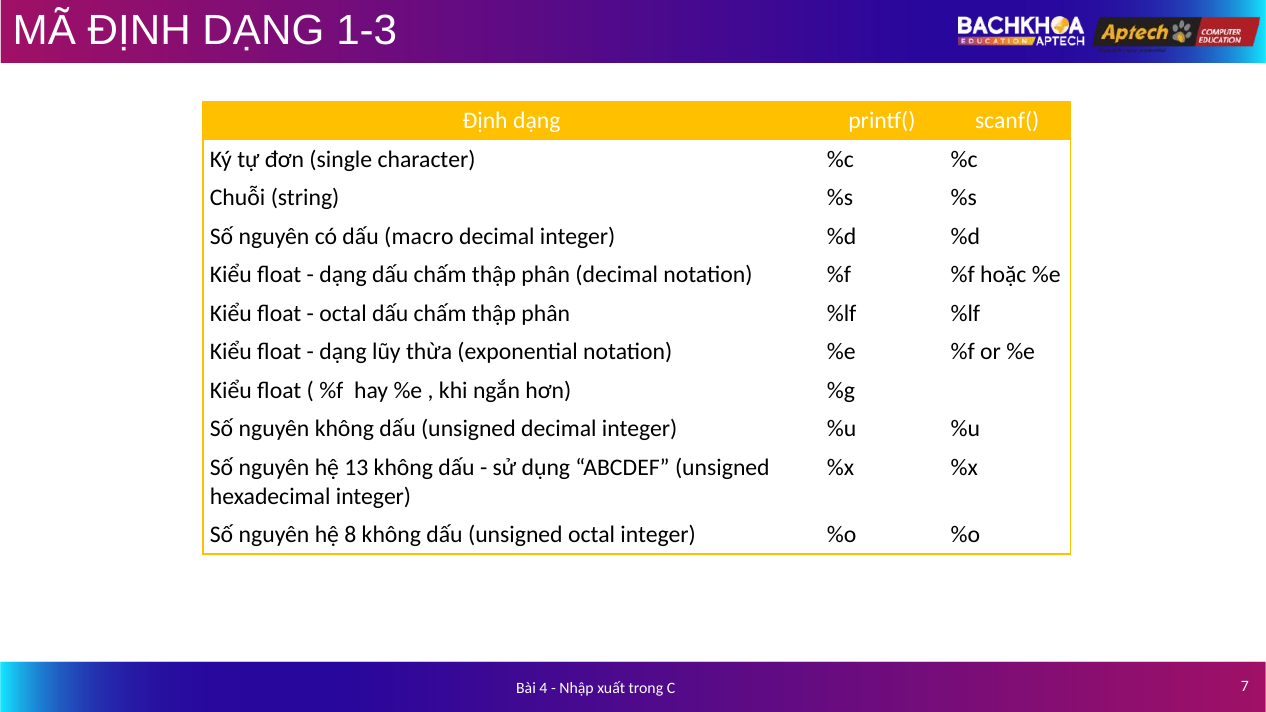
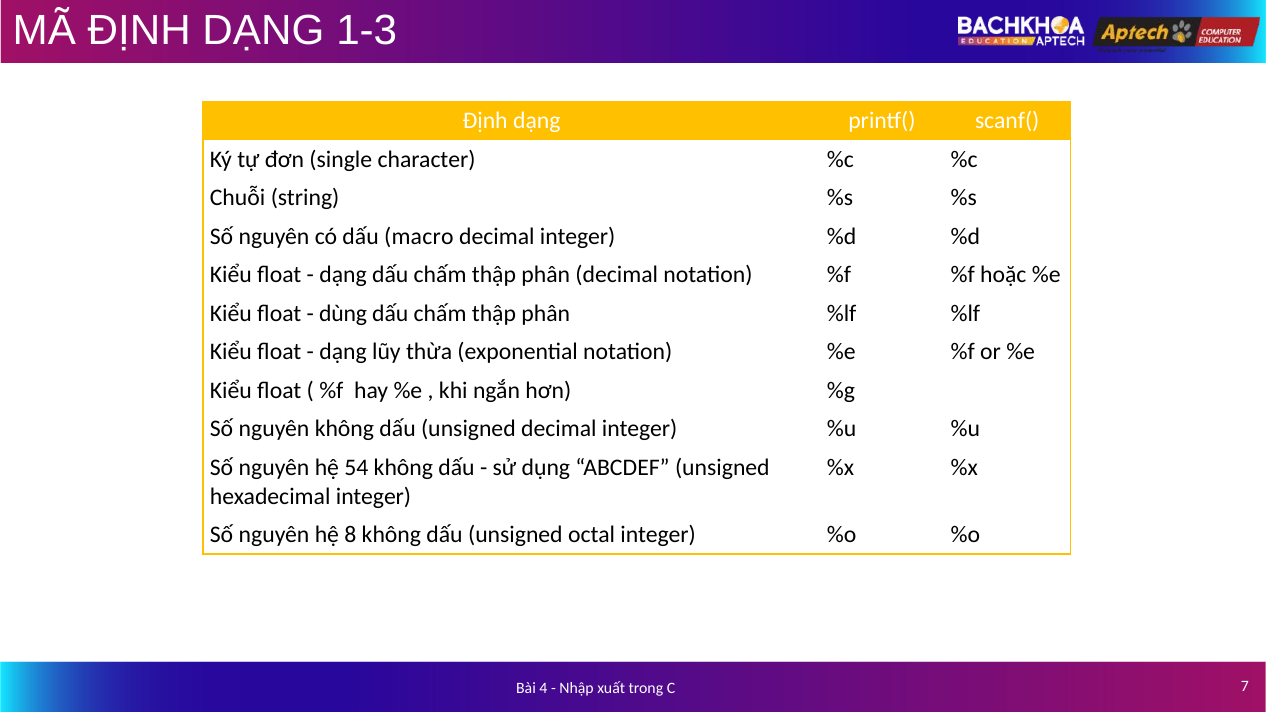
octal: octal -> dùng (343, 314)
13: 13 -> 54 (356, 468)
